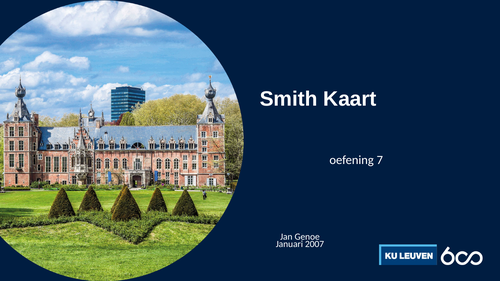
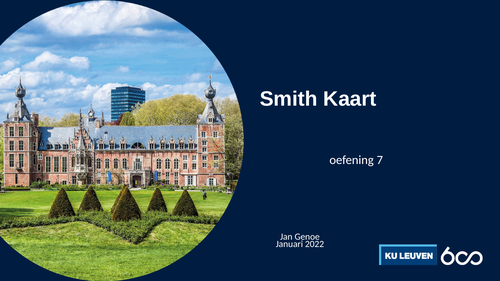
2007: 2007 -> 2022 (315, 244)
